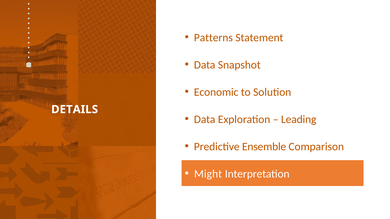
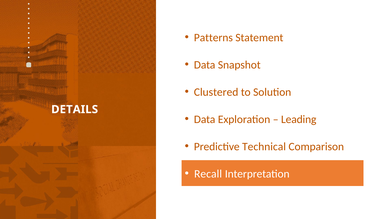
Economic: Economic -> Clustered (216, 92)
Ensemble: Ensemble -> Technical (264, 147)
Might: Might -> Recall (208, 174)
